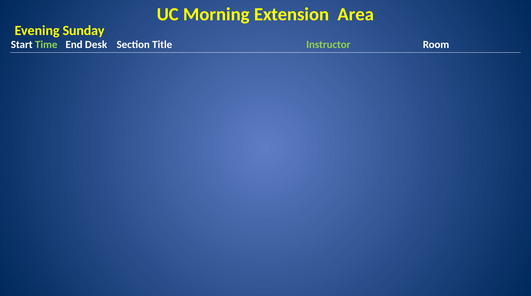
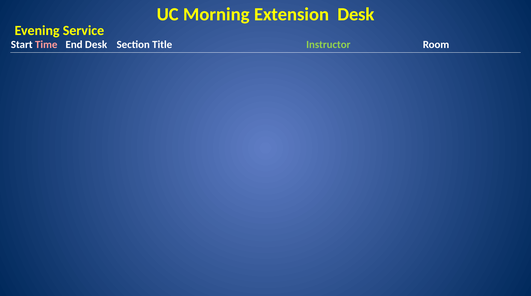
Extension Area: Area -> Desk (356, 14)
Sunday: Sunday -> Service (83, 31)
Time colour: light green -> pink (46, 45)
